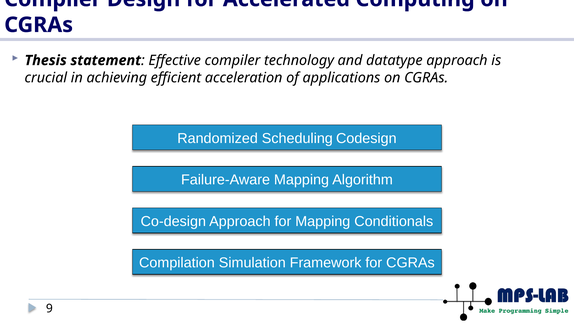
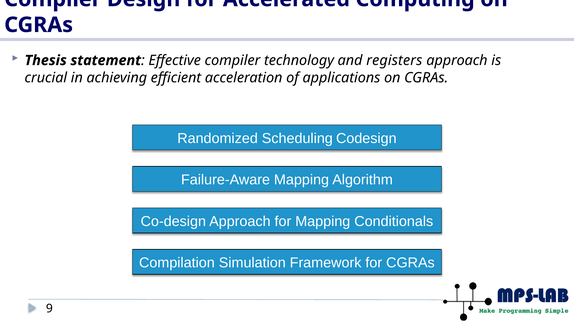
datatype: datatype -> registers (394, 60)
